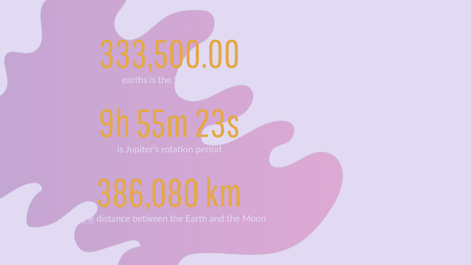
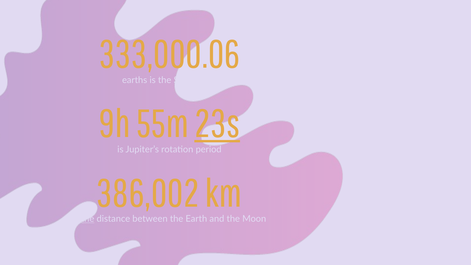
333,500.00: 333,500.00 -> 333,000.06 (169, 55)
23s underline: none -> present (217, 124)
386,080: 386,080 -> 386,002 (148, 194)
